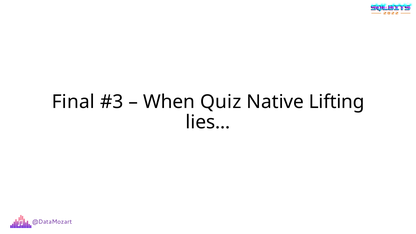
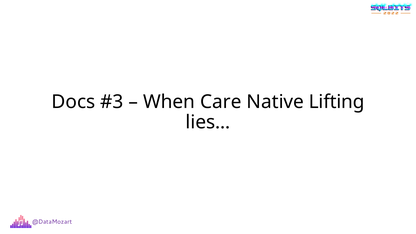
Final: Final -> Docs (73, 102)
Quiz: Quiz -> Care (221, 102)
